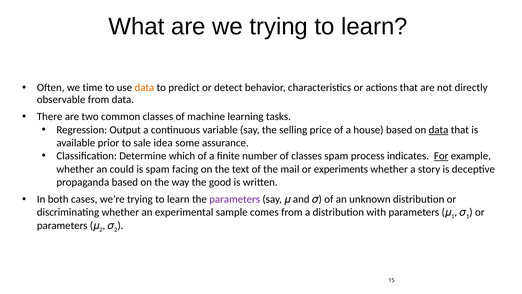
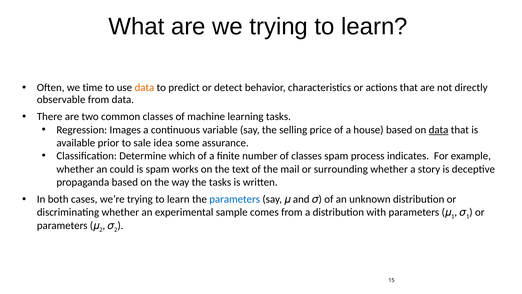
Output: Output -> Images (125, 130)
For underline: present -> none (441, 156)
facing: facing -> works (185, 169)
experiments: experiments -> surrounding (341, 169)
the good: good -> tasks (220, 182)
parameters colour: purple -> blue (235, 199)
